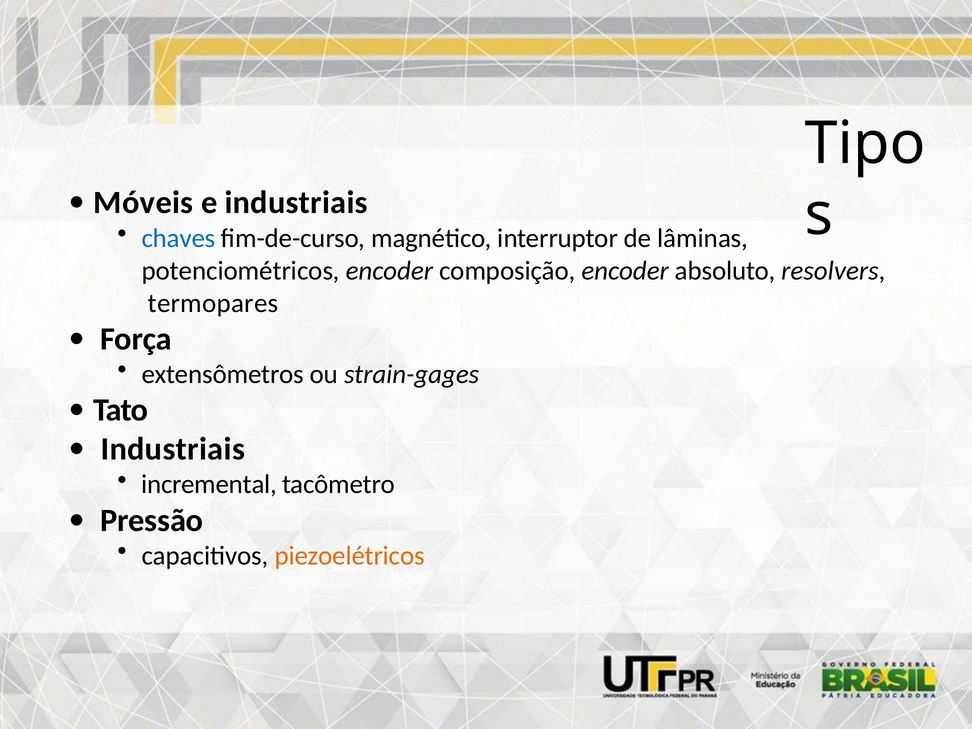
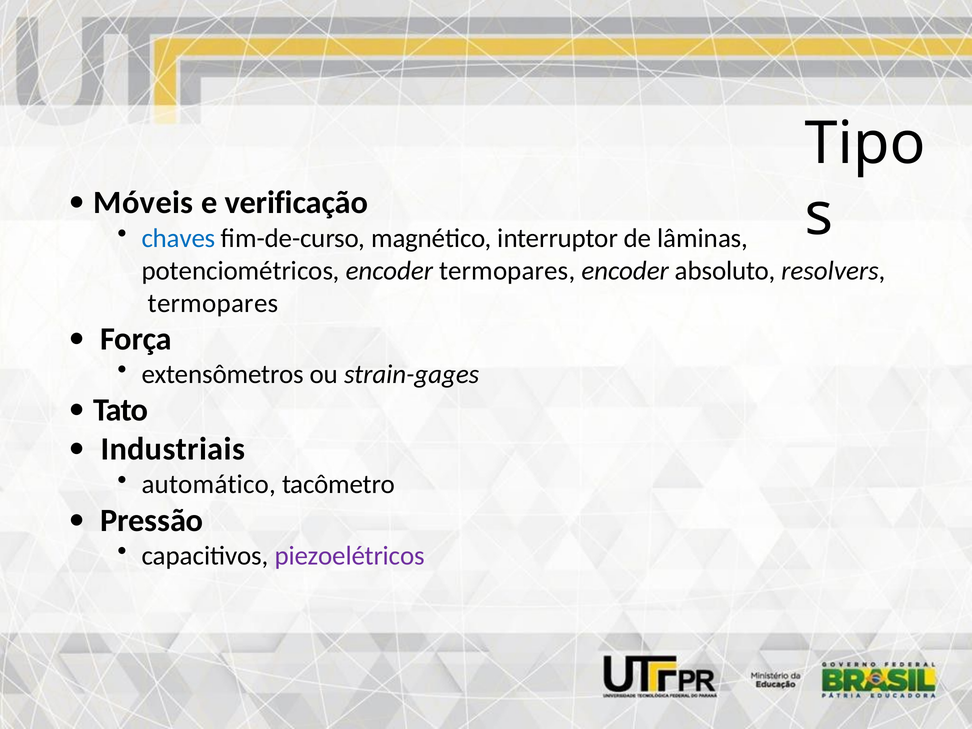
e industriais: industriais -> verificação (296, 203)
encoder composição: composição -> termopares (507, 271)
incremental: incremental -> automático (209, 484)
piezoelétricos colour: orange -> purple (350, 556)
